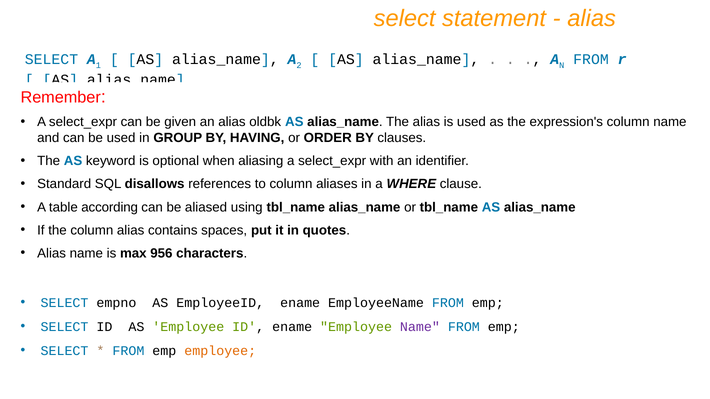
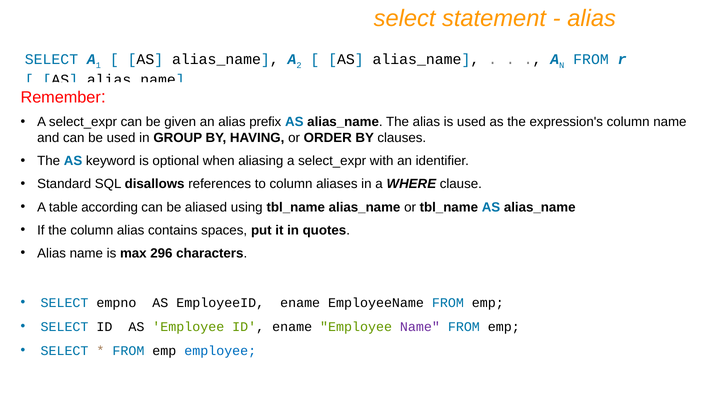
oldbk: oldbk -> prefix (265, 122)
956: 956 -> 296 (161, 253)
employee colour: orange -> blue (220, 351)
